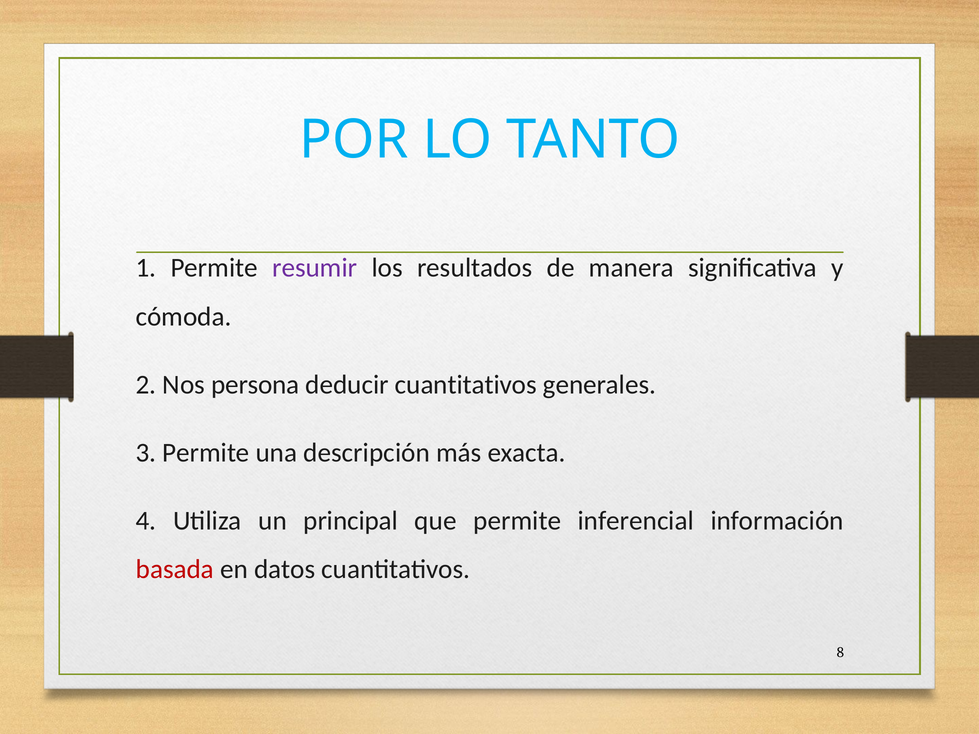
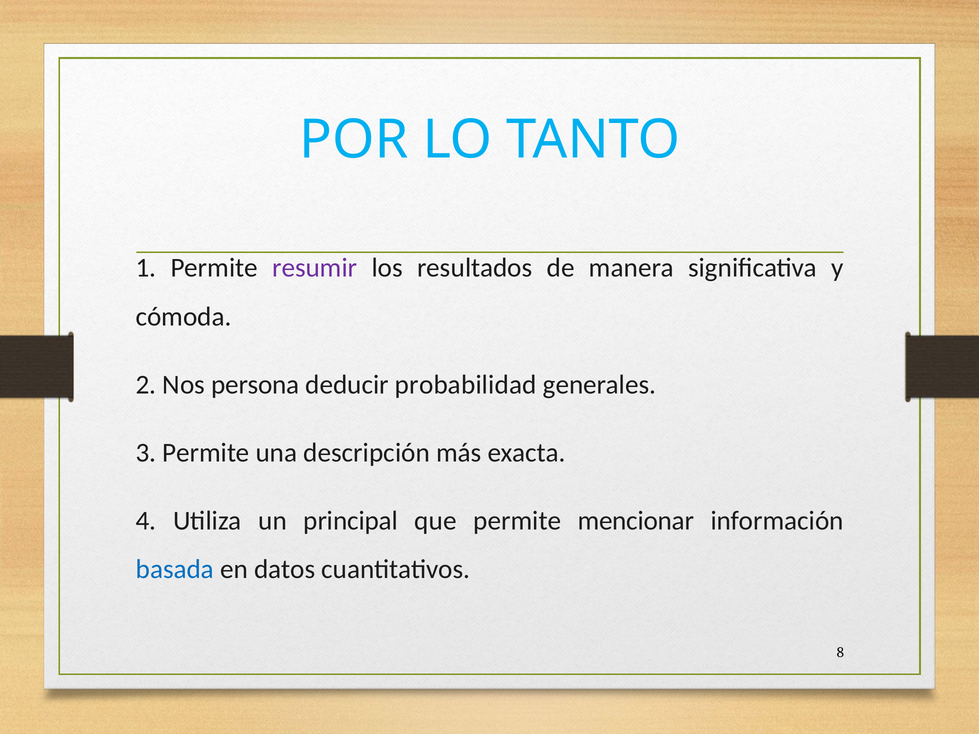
deducir cuantitativos: cuantitativos -> probabilidad (466, 385)
inferencial: inferencial -> mencionar (636, 521)
basada colour: red -> blue (175, 570)
